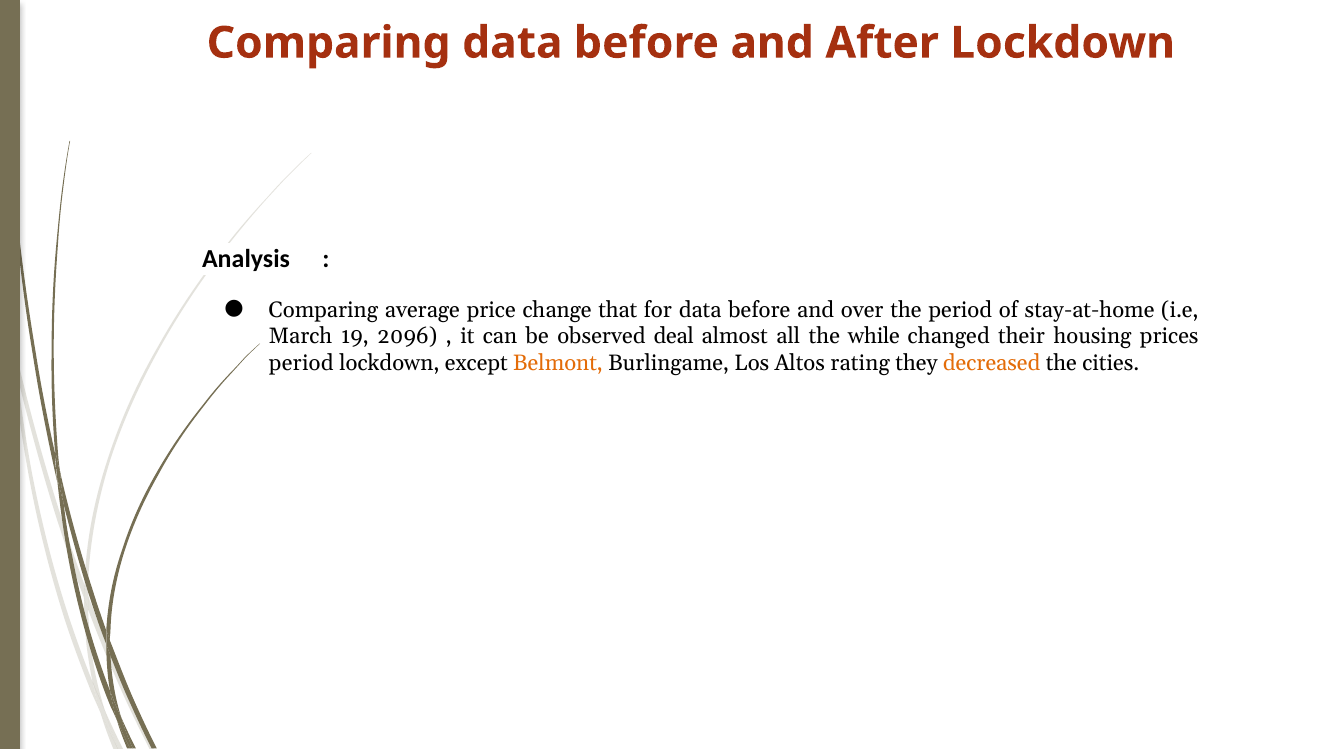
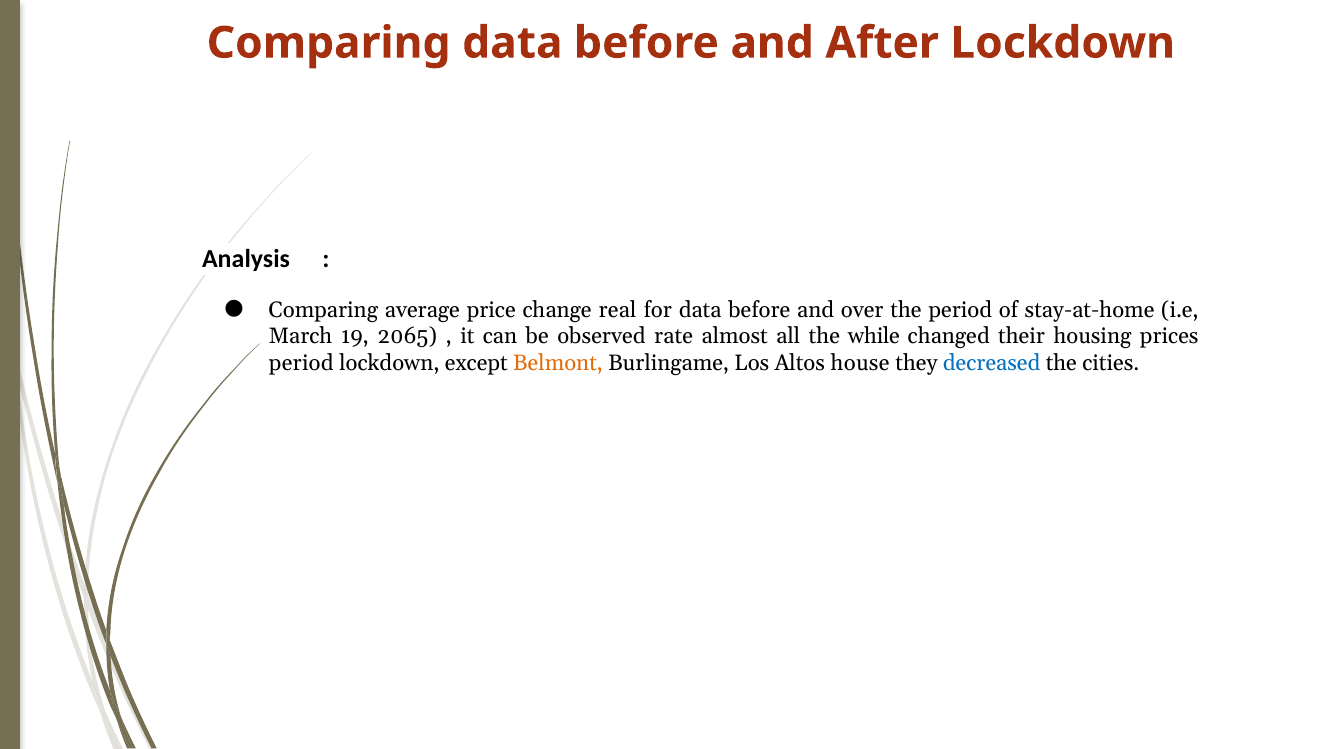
that: that -> real (618, 310)
2096: 2096 -> 2065 (407, 336)
deal: deal -> rate (674, 336)
rating: rating -> house (860, 363)
decreased colour: orange -> blue (992, 363)
